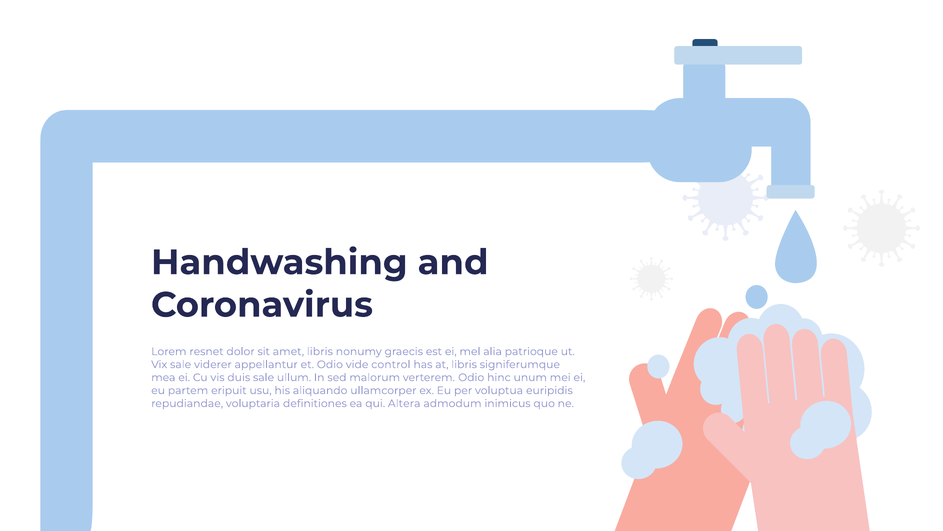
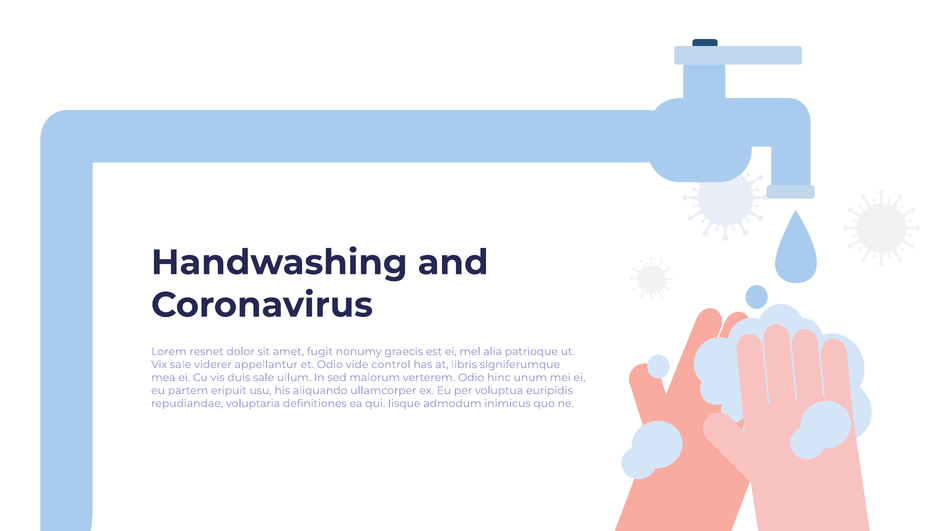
amet libris: libris -> fugit (320, 351)
Altera: Altera -> Iisque (404, 403)
